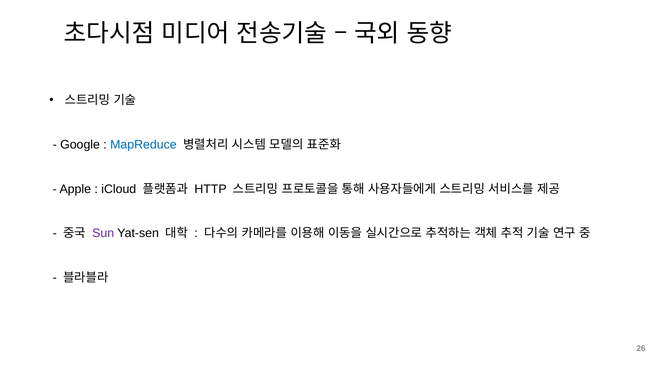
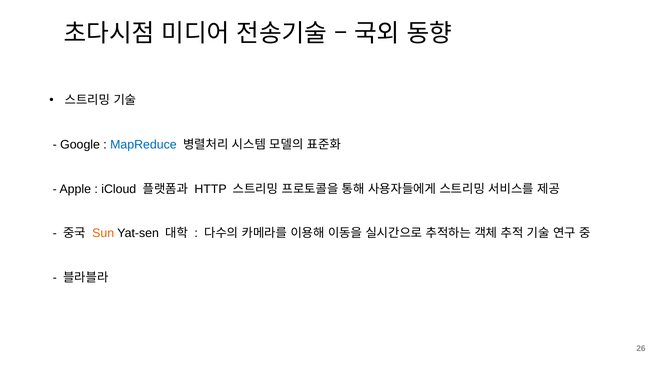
Sun colour: purple -> orange (103, 234)
